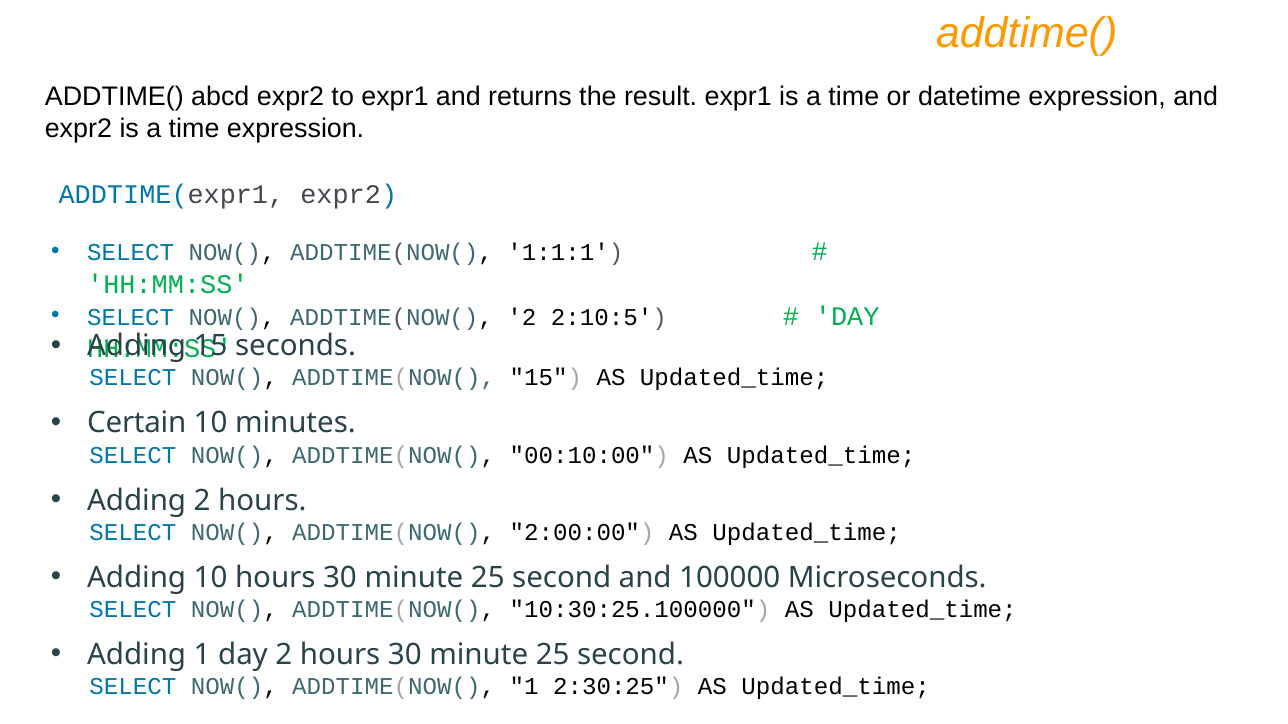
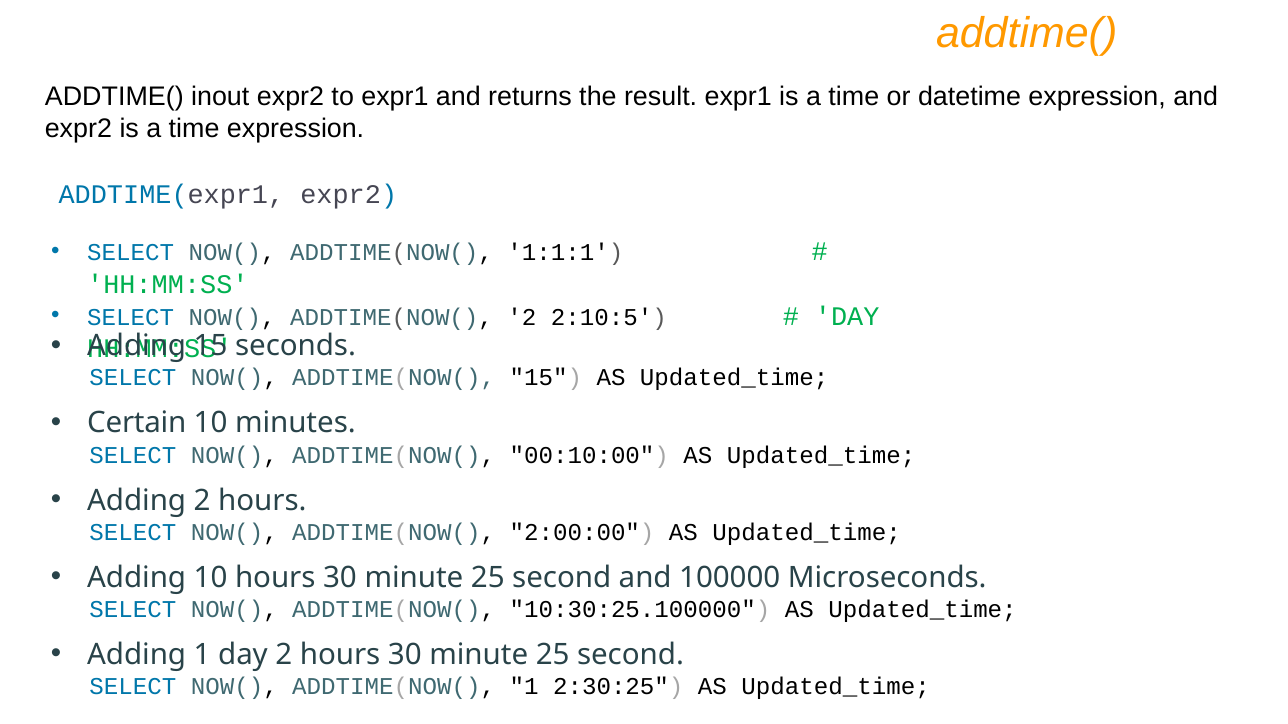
abcd: abcd -> inout (220, 97)
